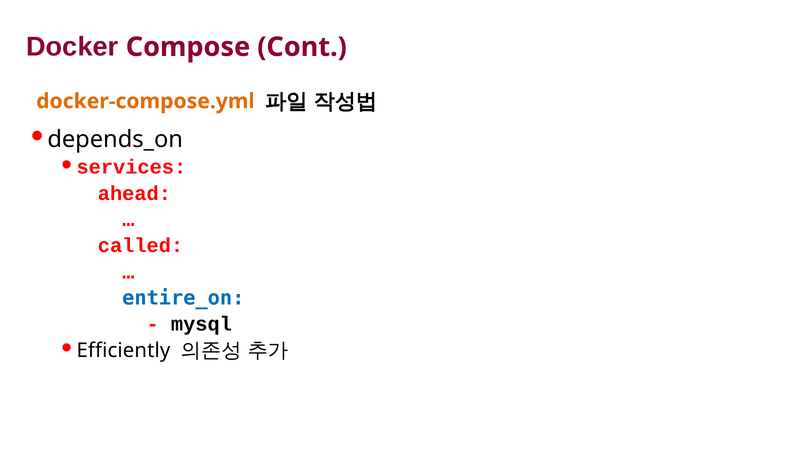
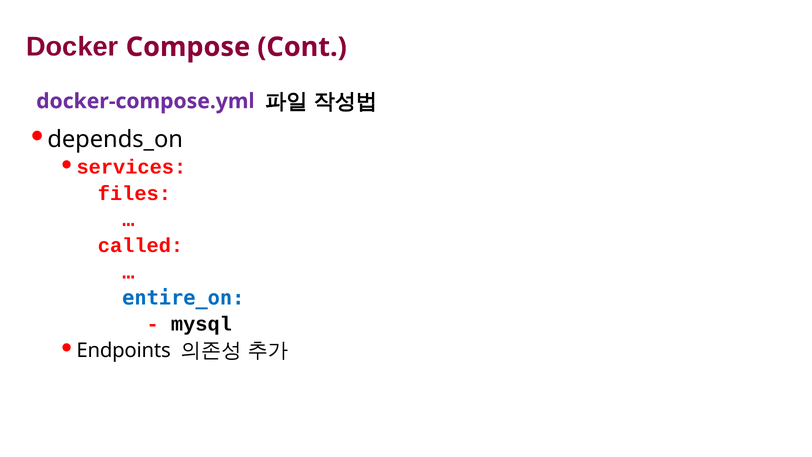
docker-compose.yml colour: orange -> purple (145, 101)
ahead: ahead -> files (134, 193)
Efficiently: Efficiently -> Endpoints (124, 350)
